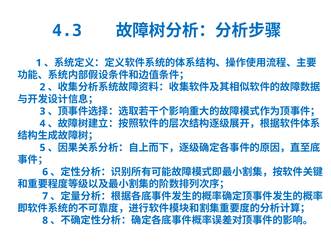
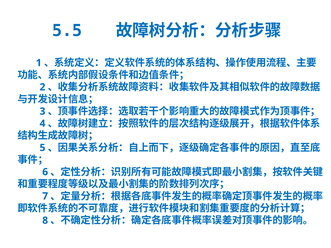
4.3: 4.3 -> 5.5 (67, 31)
